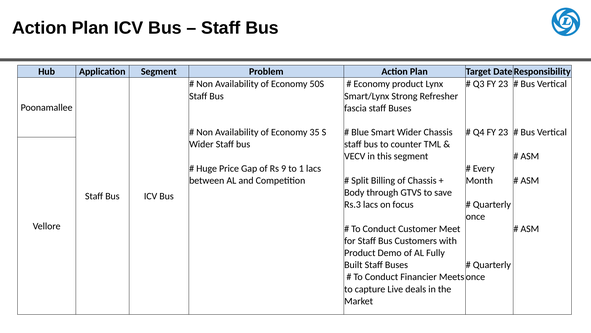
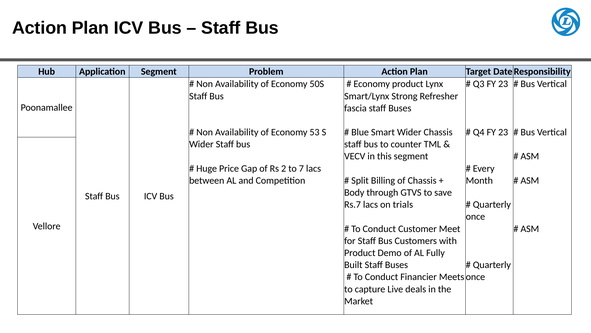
35: 35 -> 53 (315, 132)
9: 9 -> 2 (284, 168)
1: 1 -> 7 (301, 168)
Rs.3: Rs.3 -> Rs.7 (353, 204)
focus: focus -> trials (403, 204)
